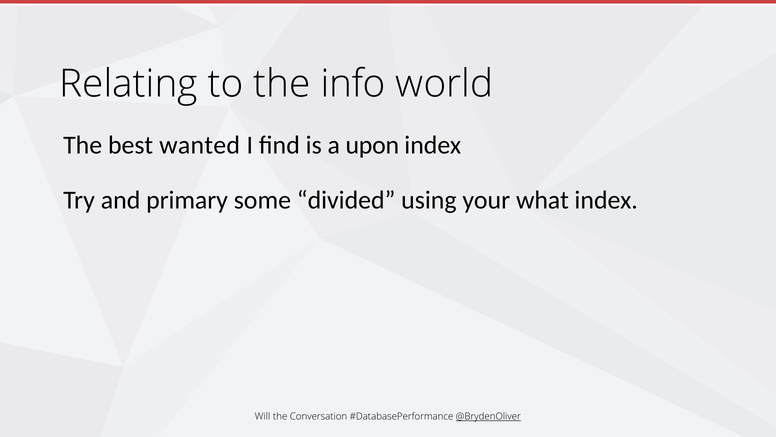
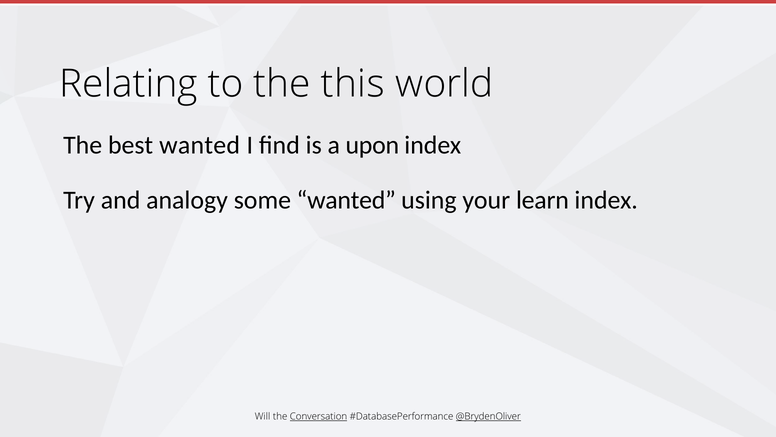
info: info -> this (353, 84)
primary: primary -> analogy (187, 200)
some divided: divided -> wanted (346, 200)
what: what -> learn (542, 200)
Conversation underline: none -> present (318, 416)
